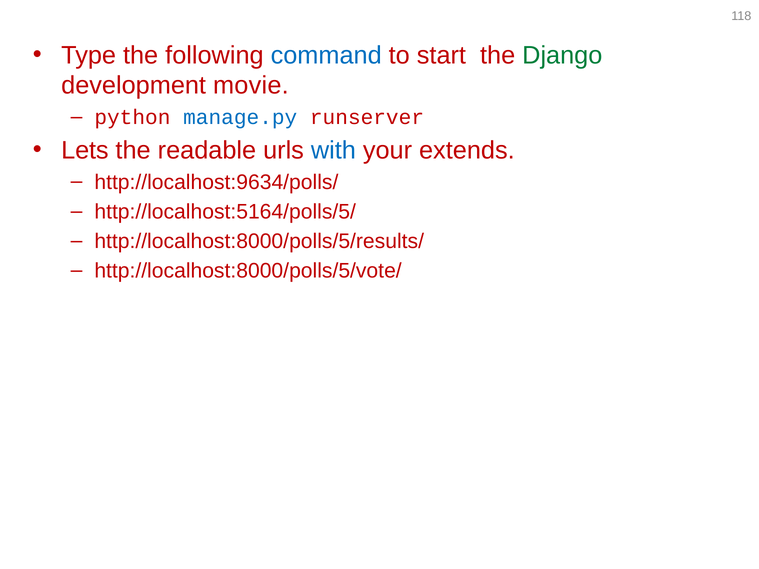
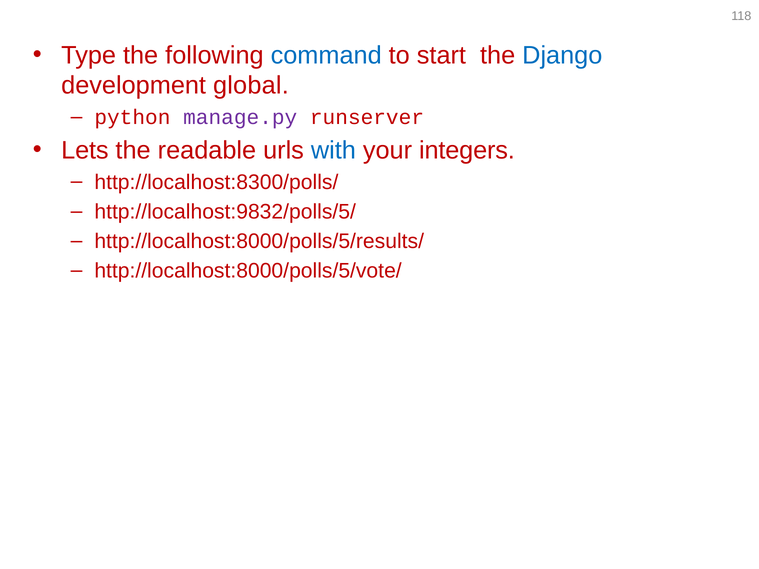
Django colour: green -> blue (562, 55)
movie: movie -> global (251, 86)
manage.py colour: blue -> purple (240, 117)
extends: extends -> integers (467, 151)
http://localhost:9634/polls/: http://localhost:9634/polls/ -> http://localhost:8300/polls/ (216, 182)
http://localhost:5164/polls/5/: http://localhost:5164/polls/5/ -> http://localhost:9832/polls/5/ (225, 212)
